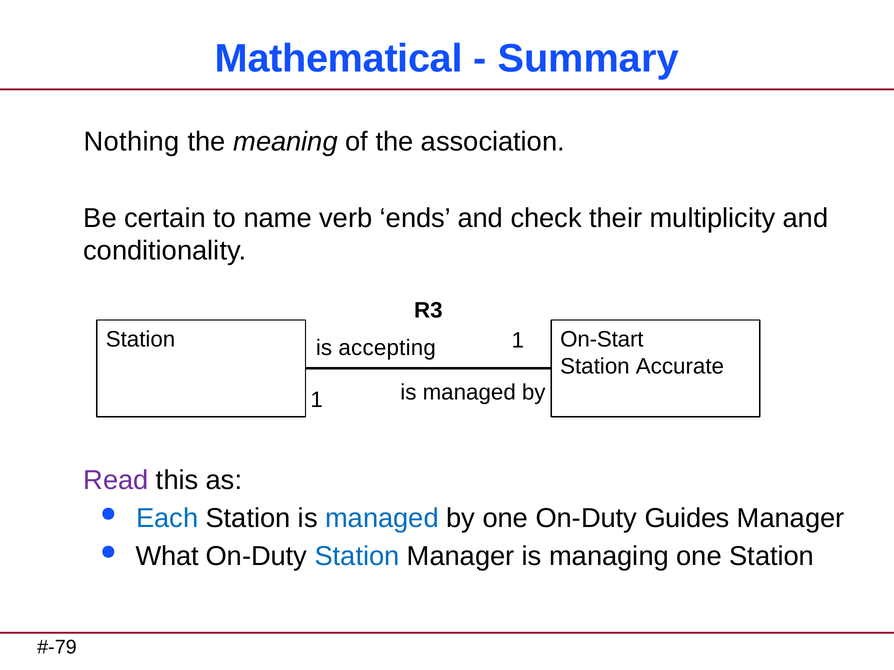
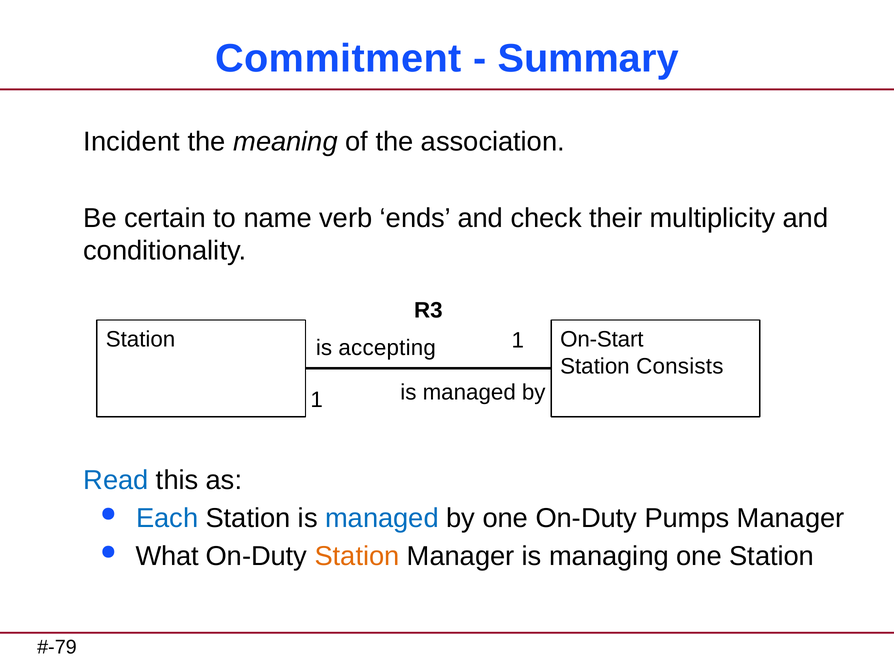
Mathematical: Mathematical -> Commitment (338, 59)
Nothing: Nothing -> Incident (132, 142)
Accurate: Accurate -> Consists (680, 367)
Read colour: purple -> blue (116, 480)
Guides: Guides -> Pumps (687, 519)
Station colour: blue -> orange (357, 557)
